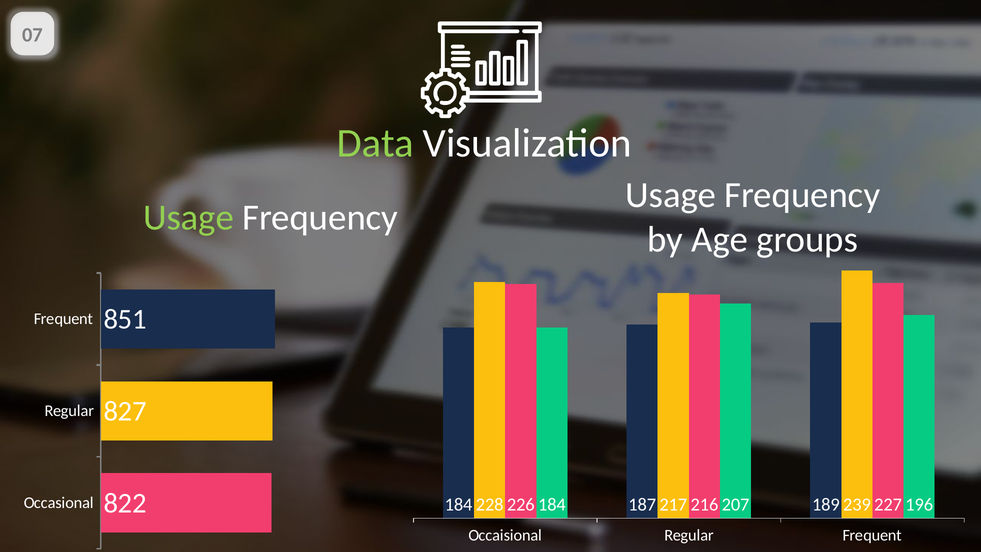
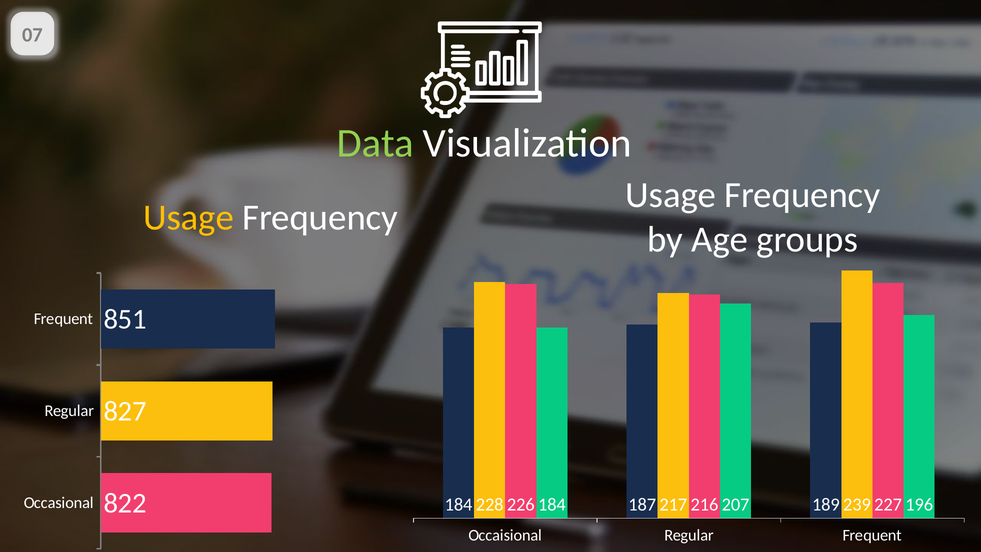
Usage colour: light green -> yellow (188, 217)
